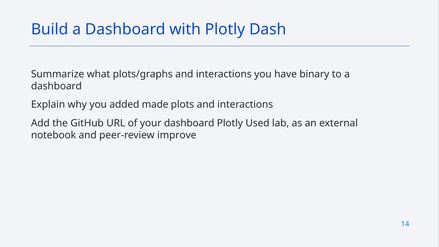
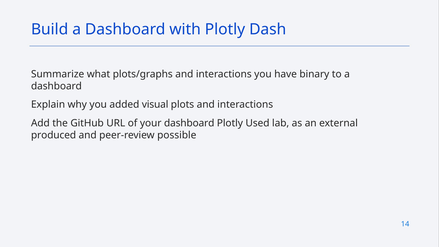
made: made -> visual (155, 105)
notebook: notebook -> produced (54, 135)
improve: improve -> possible (177, 135)
